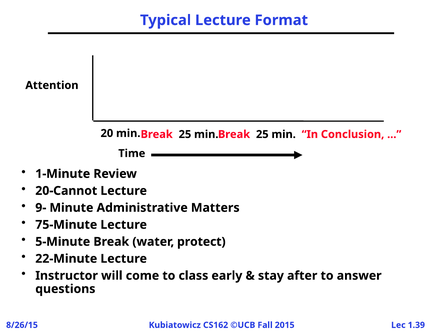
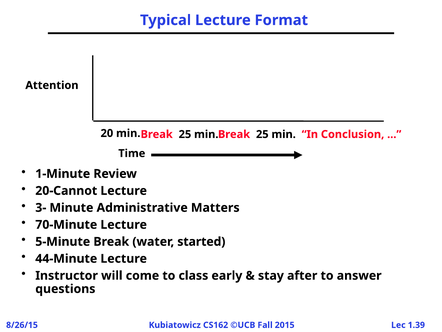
9-: 9- -> 3- (41, 207)
75-Minute: 75-Minute -> 70-Minute (66, 224)
protect: protect -> started (201, 241)
22-Minute: 22-Minute -> 44-Minute (66, 258)
